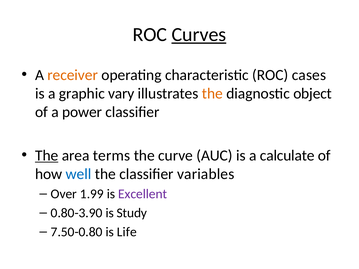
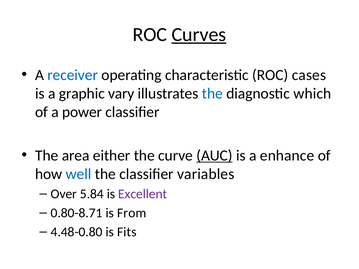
receiver colour: orange -> blue (73, 75)
the colour: orange -> blue (212, 94)
object: object -> which (312, 94)
The underline: present -> none (47, 156)
terms: terms -> either (112, 156)
AUC underline: none -> present (214, 156)
calculate: calculate -> enhance (287, 156)
1.99: 1.99 -> 5.84 (92, 194)
0.80-3.90: 0.80-3.90 -> 0.80-8.71 (77, 213)
Study: Study -> From (132, 213)
7.50-0.80: 7.50-0.80 -> 4.48-0.80 (77, 232)
Life: Life -> Fits (127, 232)
